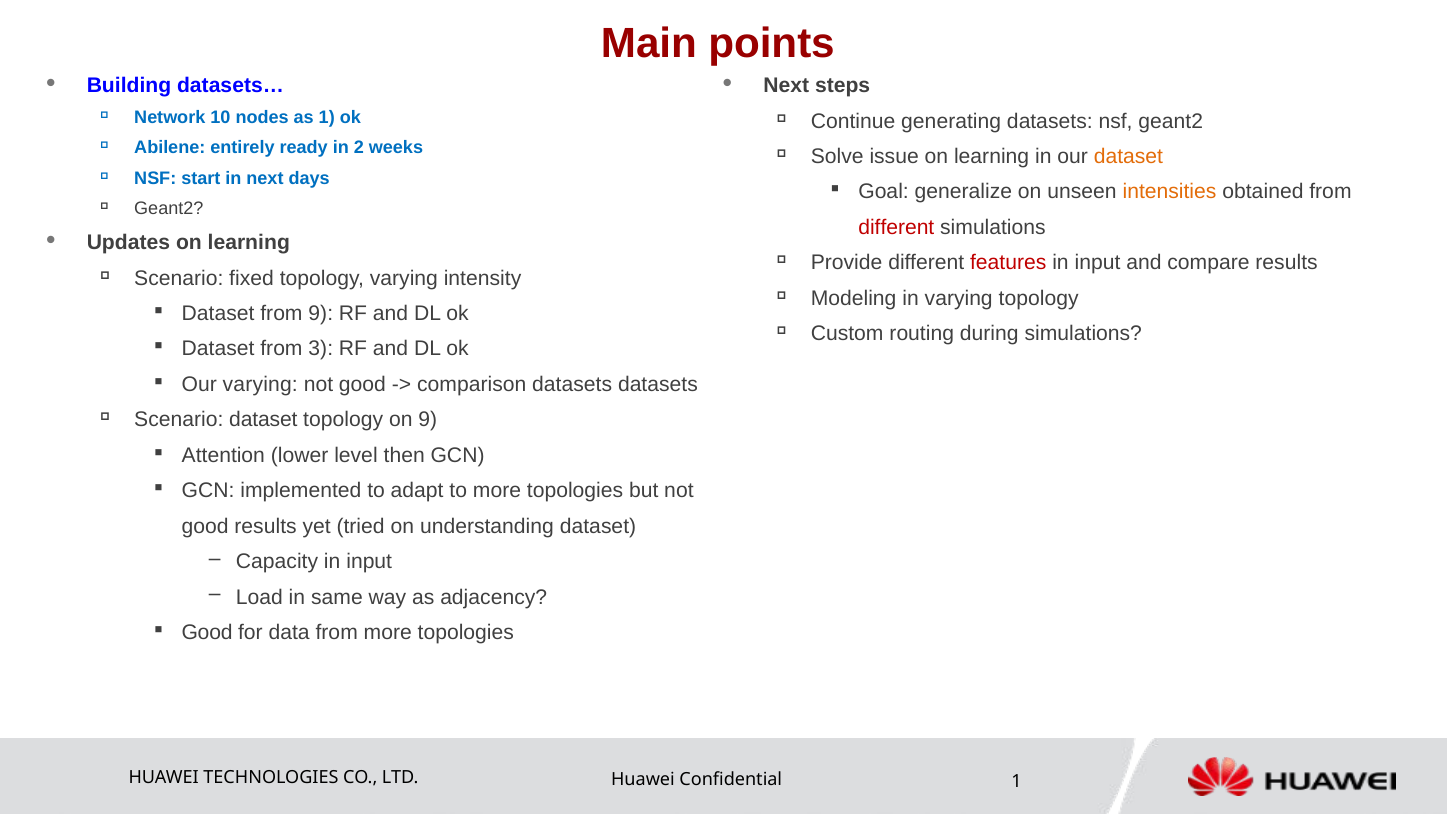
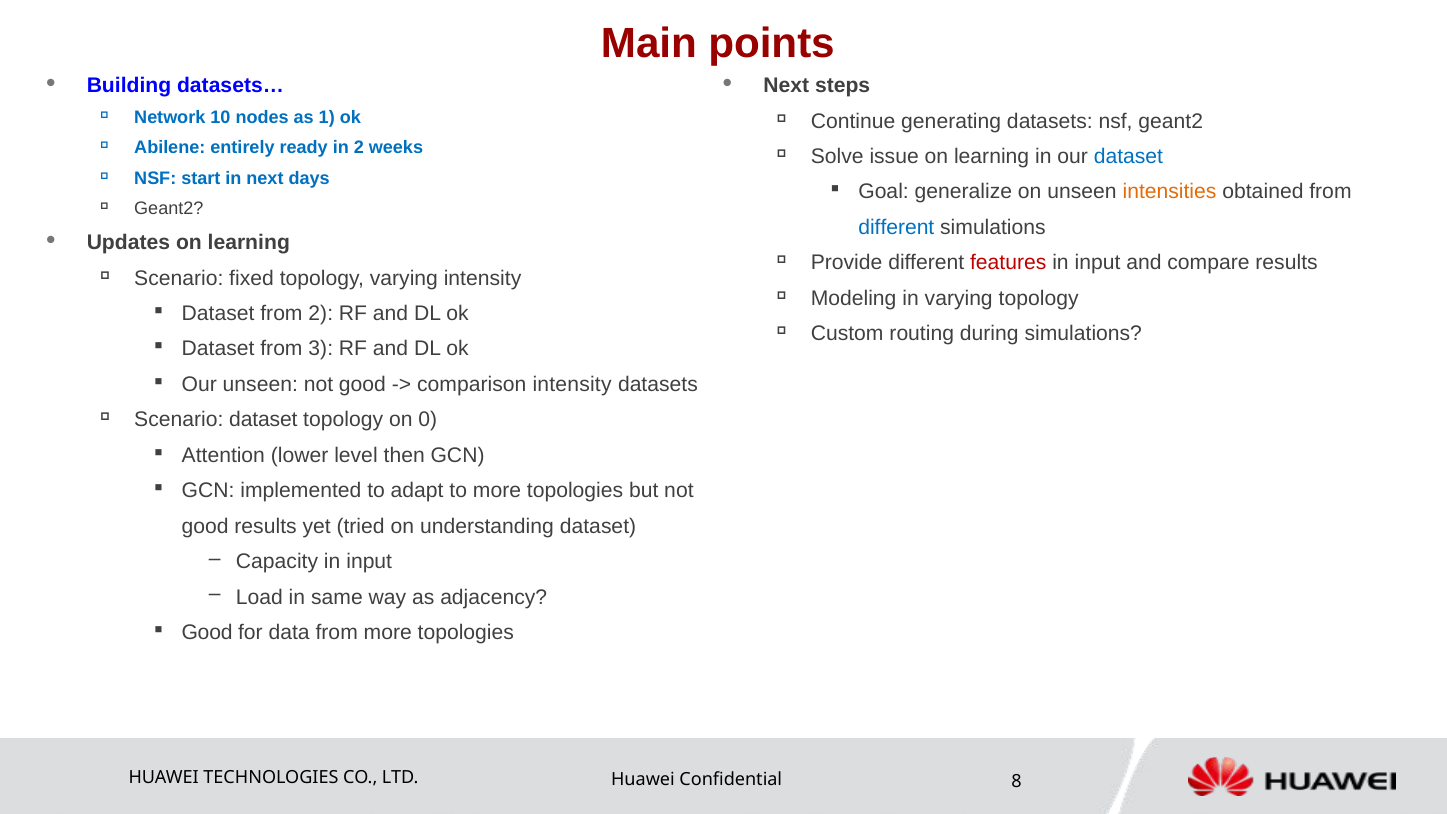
dataset colour: orange -> blue (1128, 157)
different colour: red -> blue (896, 227)
from 9: 9 -> 2 (321, 313)
Our varying: varying -> unseen (260, 384)
comparison datasets: datasets -> intensity (572, 384)
on 9: 9 -> 0 (428, 420)
1: 1 -> 8 (1016, 781)
